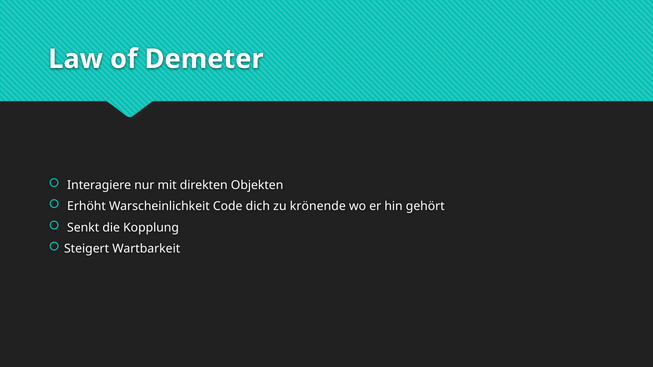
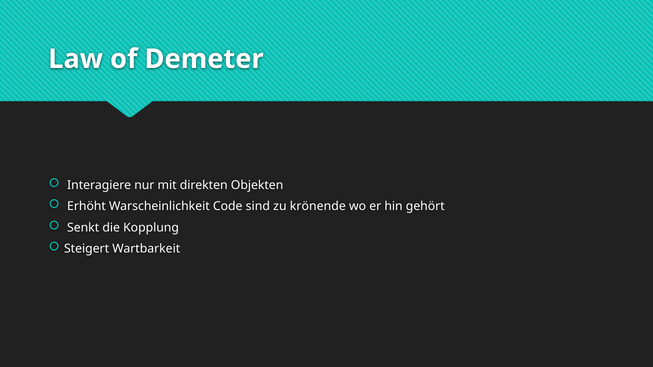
dich: dich -> sind (258, 207)
